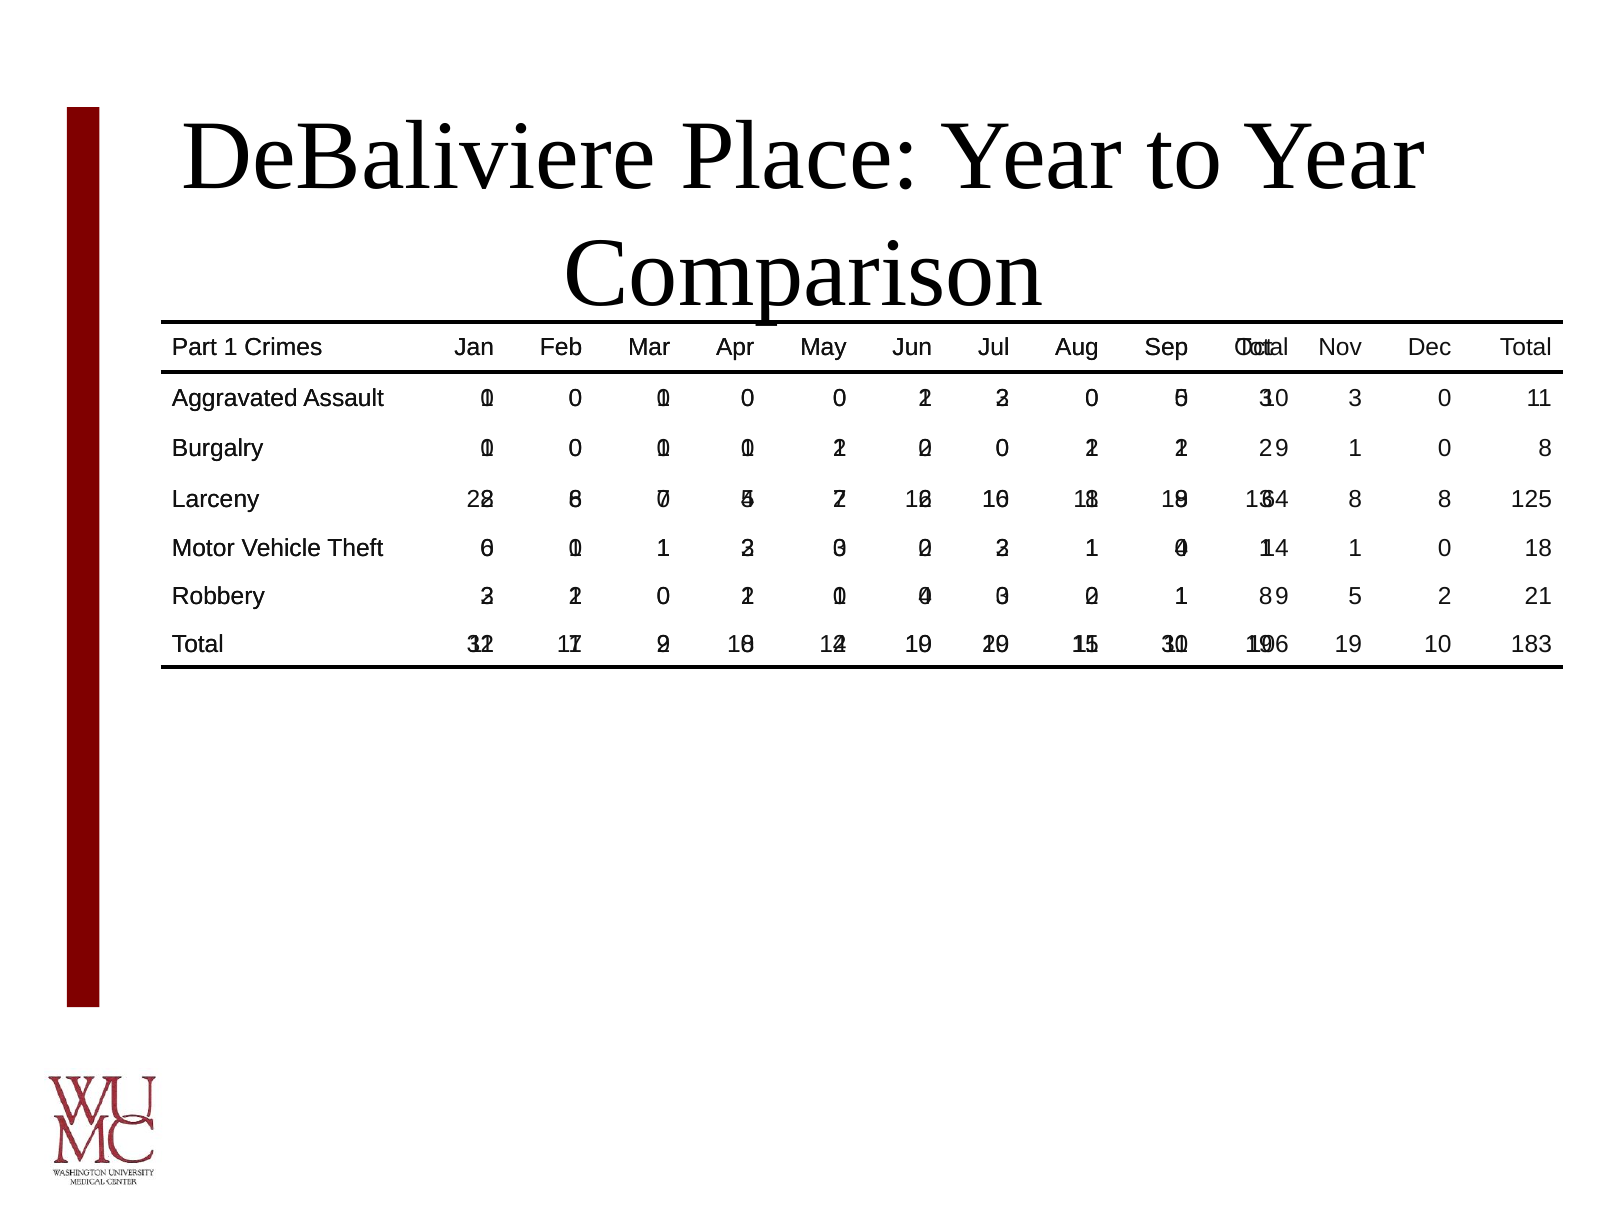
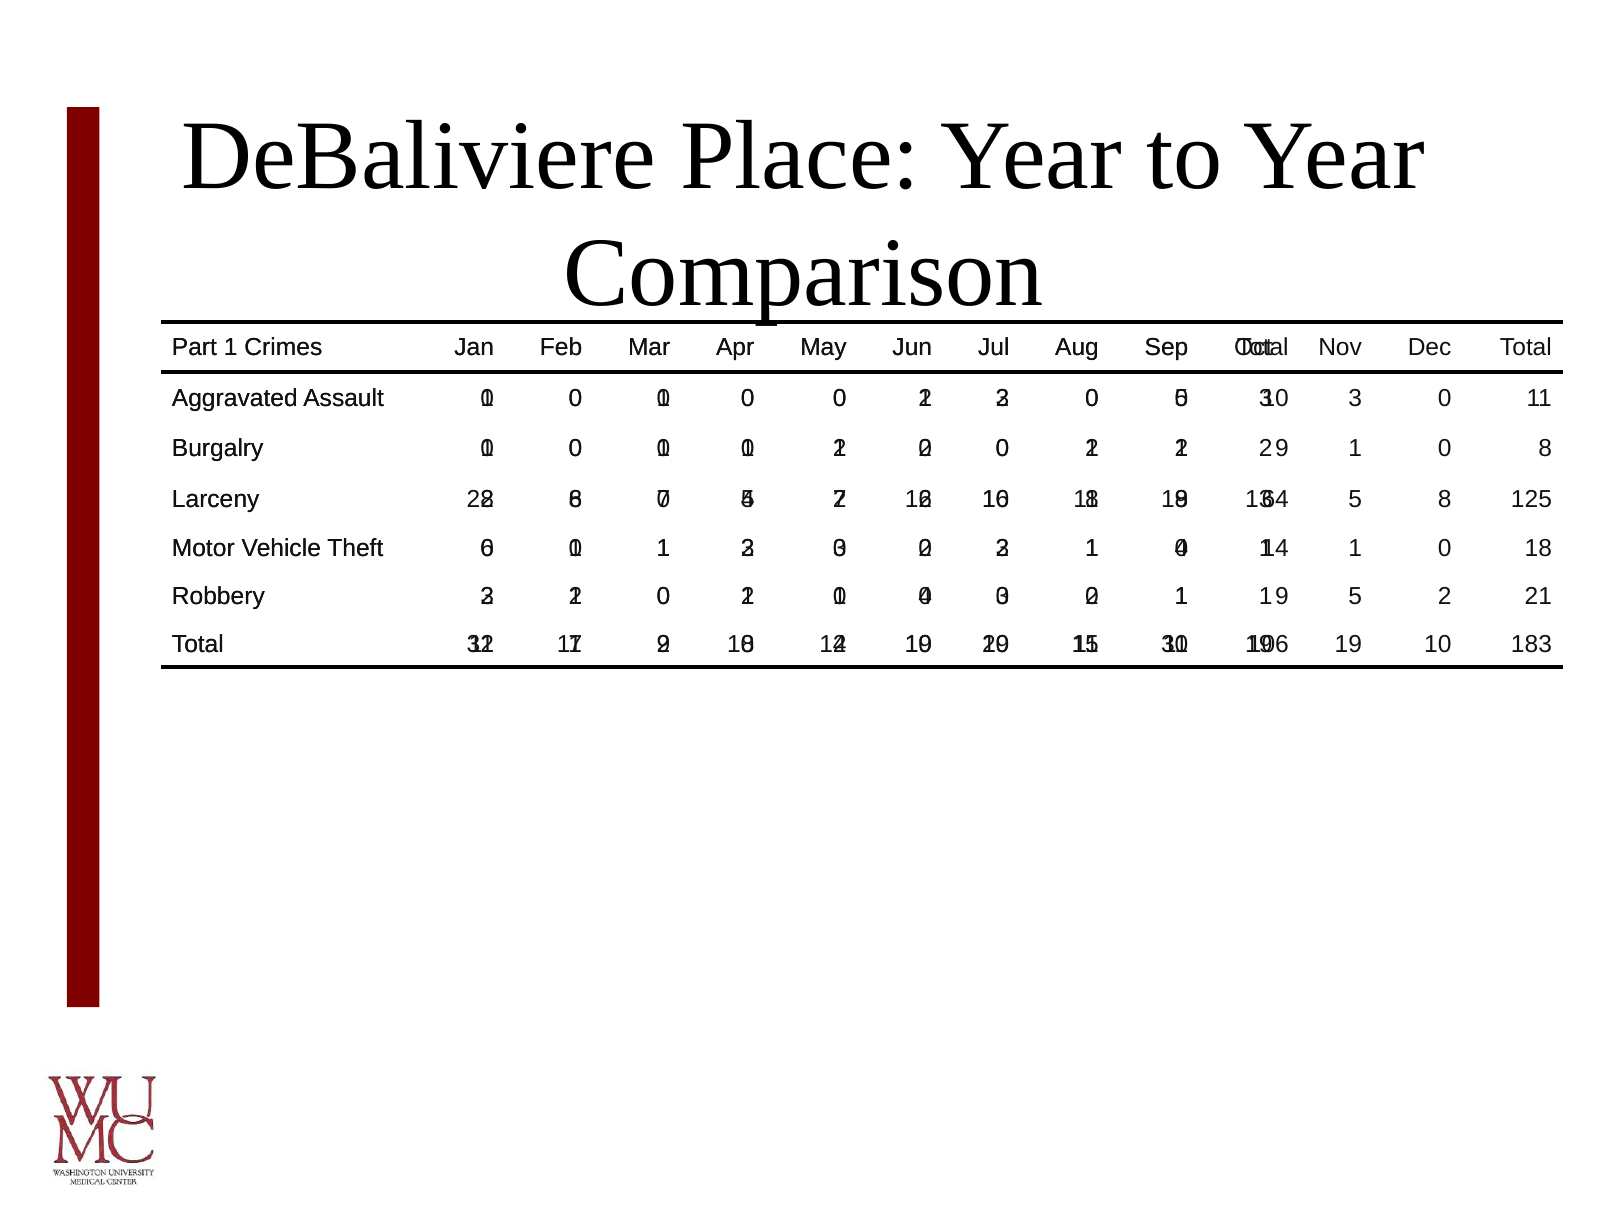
8: 8 -> 5 (1355, 499)
8: 8 -> 1 (1266, 596)
